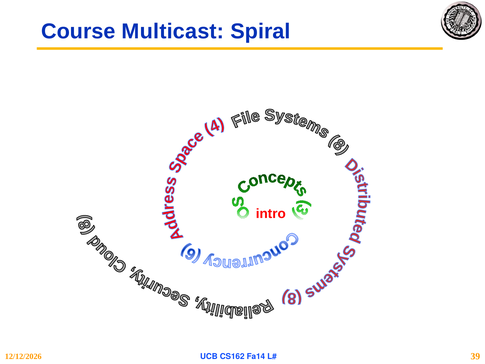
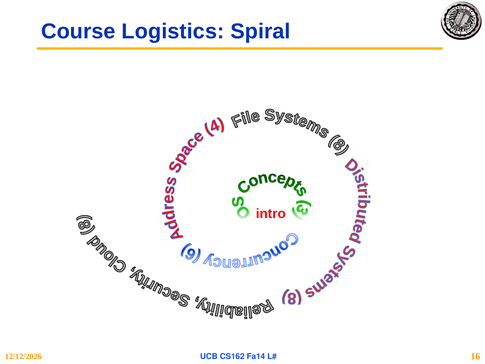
Multicast: Multicast -> Logistics (173, 32)
39: 39 -> 16 (475, 356)
